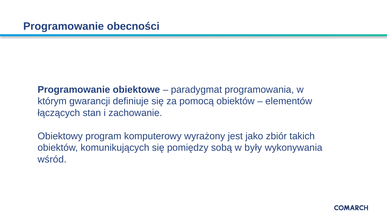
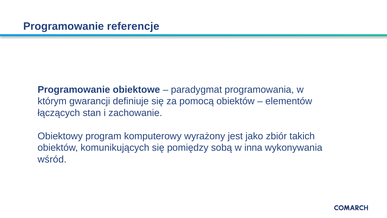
obecności: obecności -> referencje (133, 26)
były: były -> inna (253, 147)
